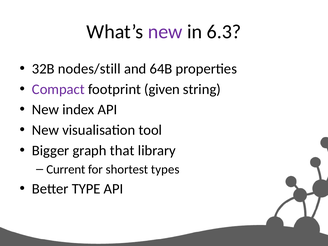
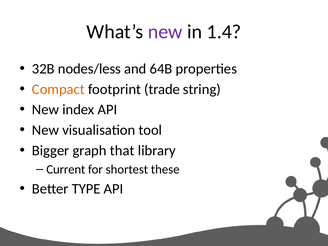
6.3: 6.3 -> 1.4 (224, 32)
nodes/still: nodes/still -> nodes/less (89, 69)
Compact colour: purple -> orange (58, 89)
given: given -> trade (162, 89)
types: types -> these (165, 169)
